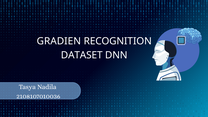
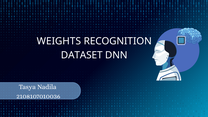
GRADIEN: GRADIEN -> WEIGHTS (59, 41)
